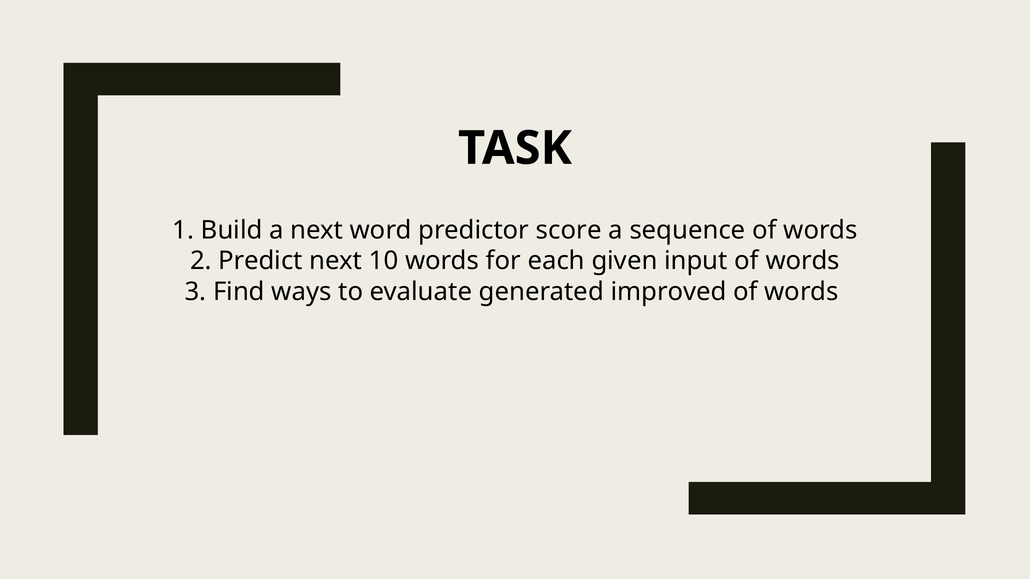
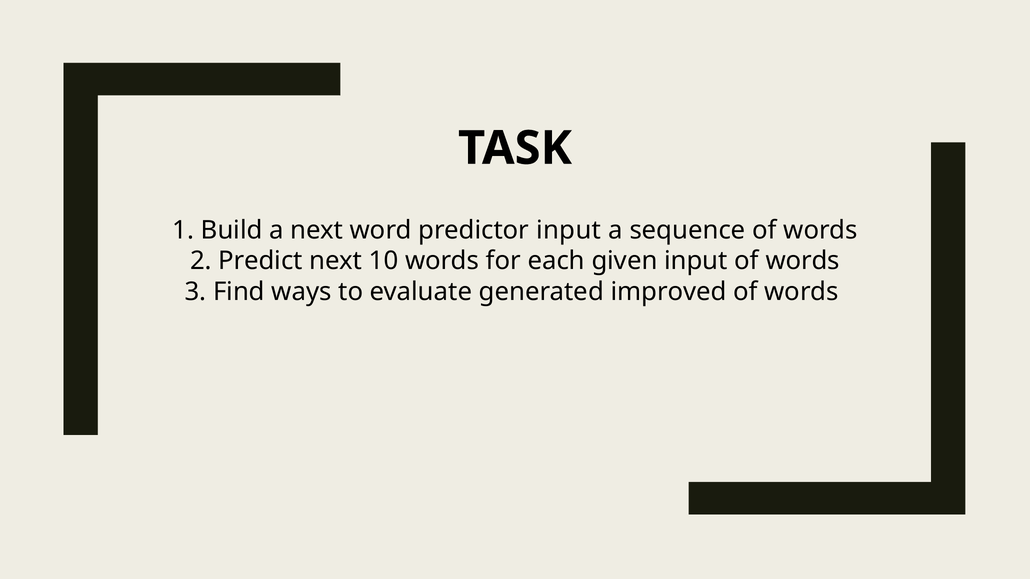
predictor score: score -> input (569, 230)
